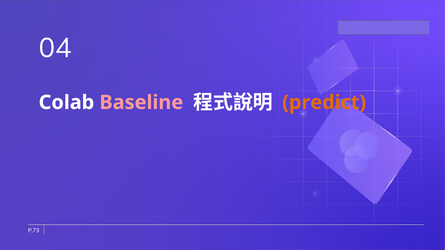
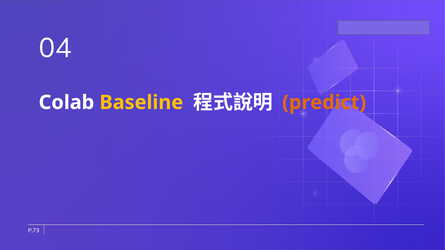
Baseline colour: pink -> yellow (141, 103)
